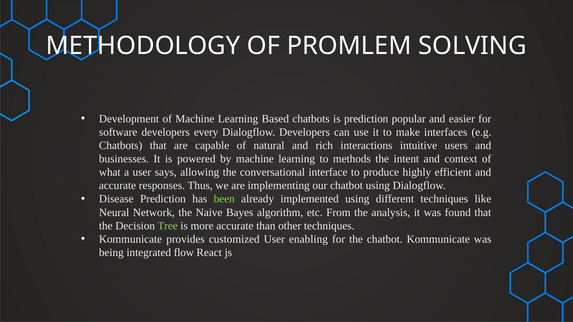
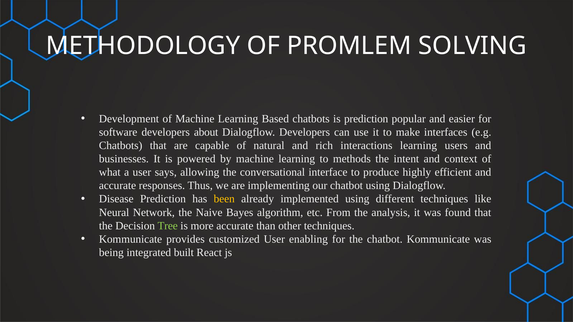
every: every -> about (206, 132)
interactions intuitive: intuitive -> learning (419, 146)
been colour: light green -> yellow (224, 199)
flow: flow -> built (184, 253)
